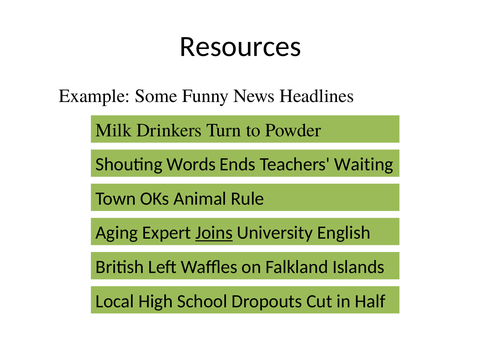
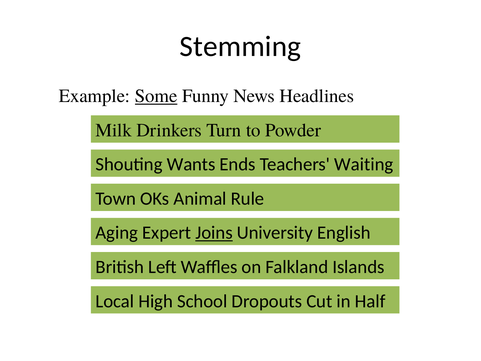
Resources: Resources -> Stemming (240, 47)
Some underline: none -> present (156, 96)
Words: Words -> Wants (191, 164)
